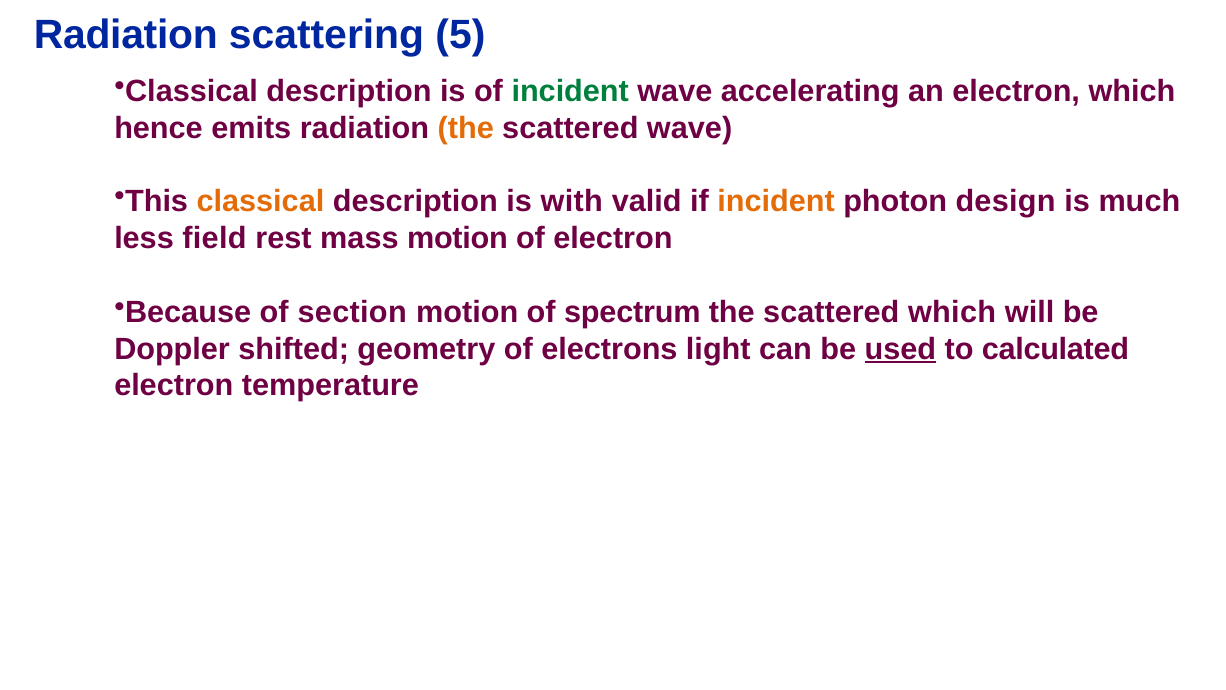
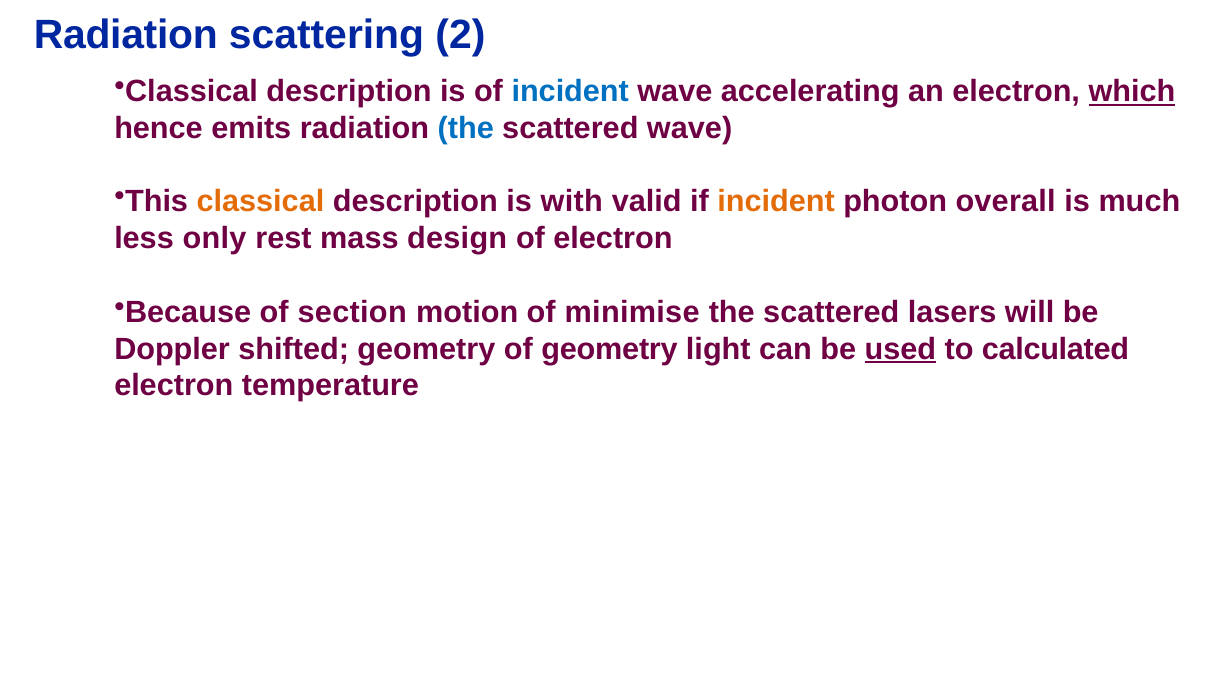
5: 5 -> 2 (460, 35)
incident colour: green -> blue (570, 91)
which underline: none -> present (1132, 91)
the colour: orange -> blue (466, 128)
design: design -> overall (1006, 202)
field: field -> only (214, 239)
mass motion: motion -> design (457, 239)
spectrum: spectrum -> minimise (632, 312)
scattered which: which -> lasers (952, 312)
of electrons: electrons -> geometry (610, 349)
